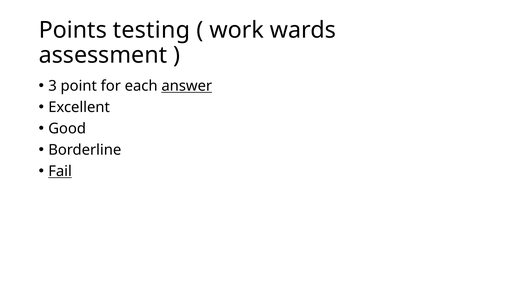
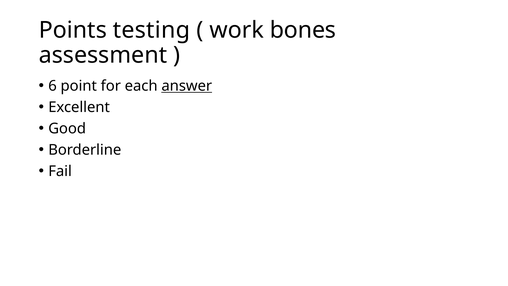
wards: wards -> bones (303, 30)
3: 3 -> 6 (52, 86)
Fail underline: present -> none (60, 171)
